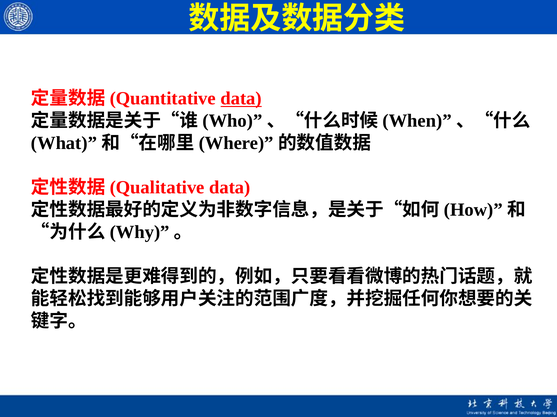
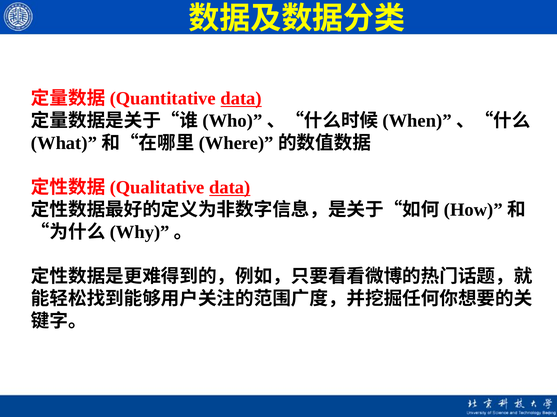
data underline: none -> present (230, 188)
